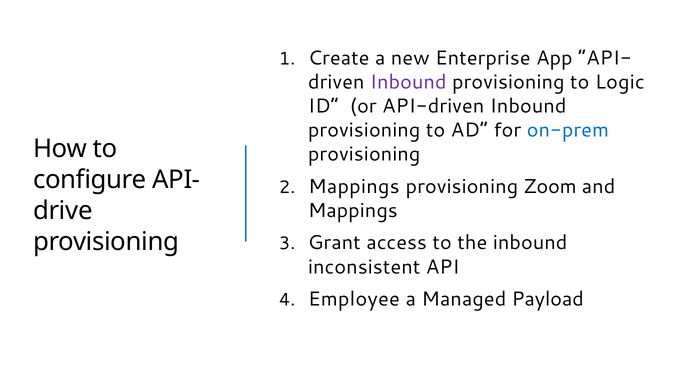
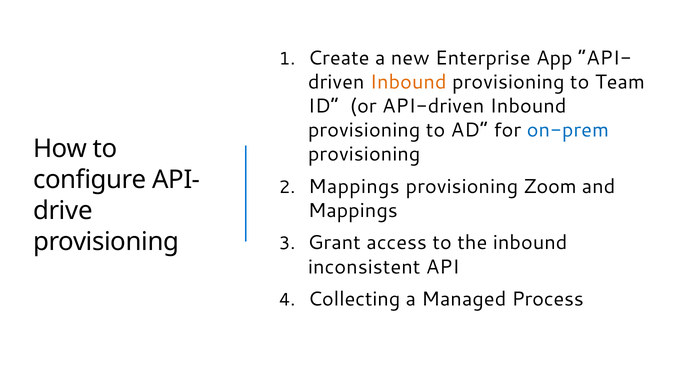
Inbound colour: purple -> orange (408, 82)
Logic: Logic -> Team (620, 82)
Employee: Employee -> Collecting (354, 299)
Payload: Payload -> Process (548, 299)
